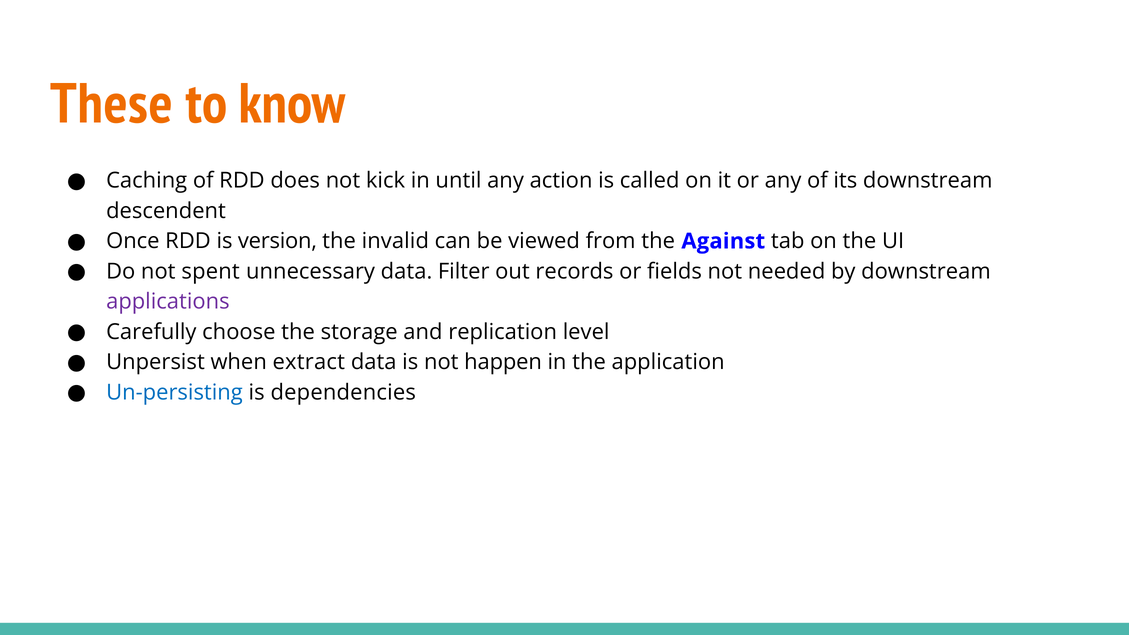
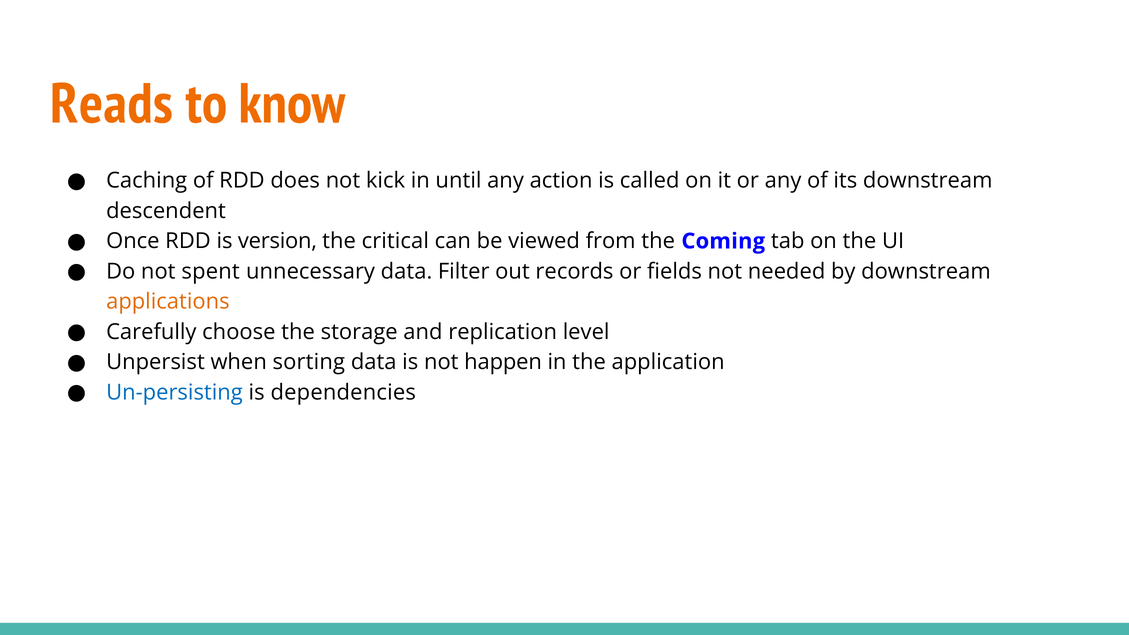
These: These -> Reads (112, 104)
invalid: invalid -> critical (395, 241)
Against: Against -> Coming (723, 241)
applications colour: purple -> orange (168, 302)
extract: extract -> sorting (309, 362)
